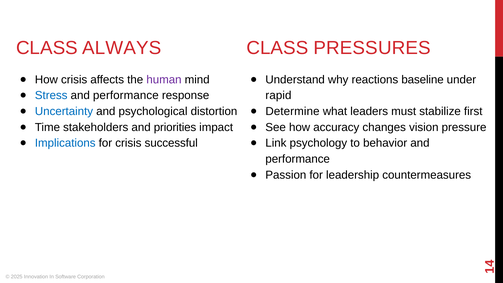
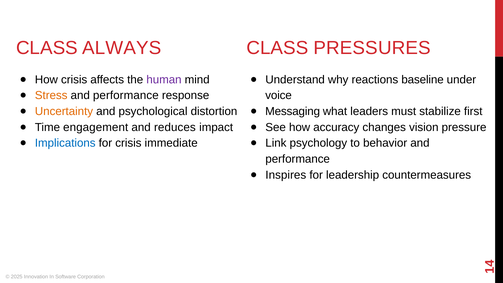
Stress colour: blue -> orange (51, 95)
rapid: rapid -> voice (279, 95)
Uncertainty colour: blue -> orange (64, 111)
Determine: Determine -> Messaging (293, 111)
stakeholders: stakeholders -> engagement (96, 127)
priorities: priorities -> reduces (175, 127)
successful: successful -> immediate (171, 143)
Passion: Passion -> Inspires (286, 175)
